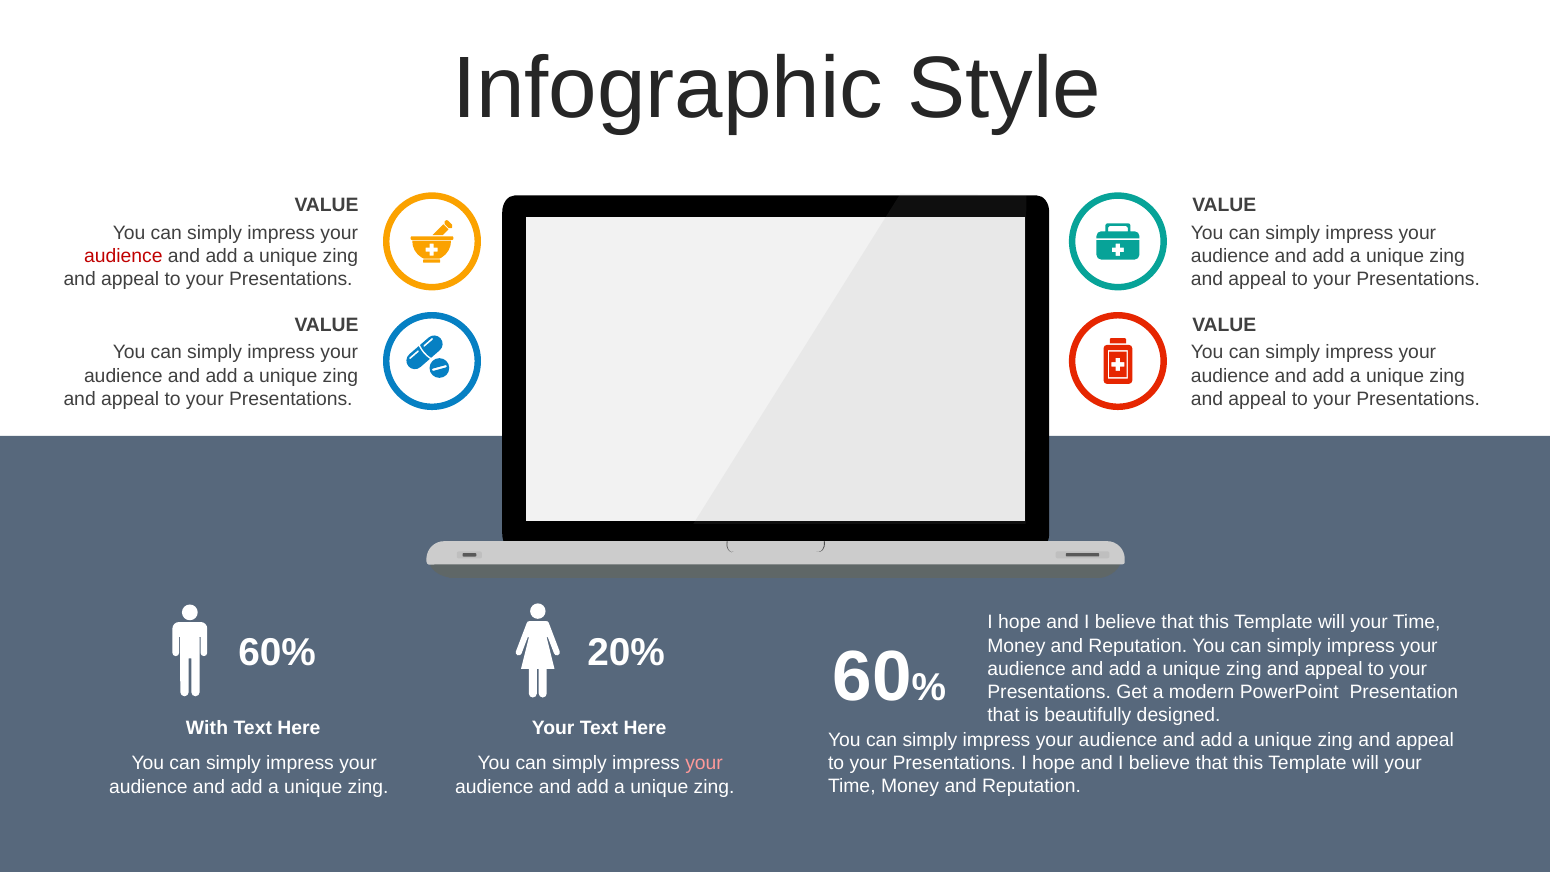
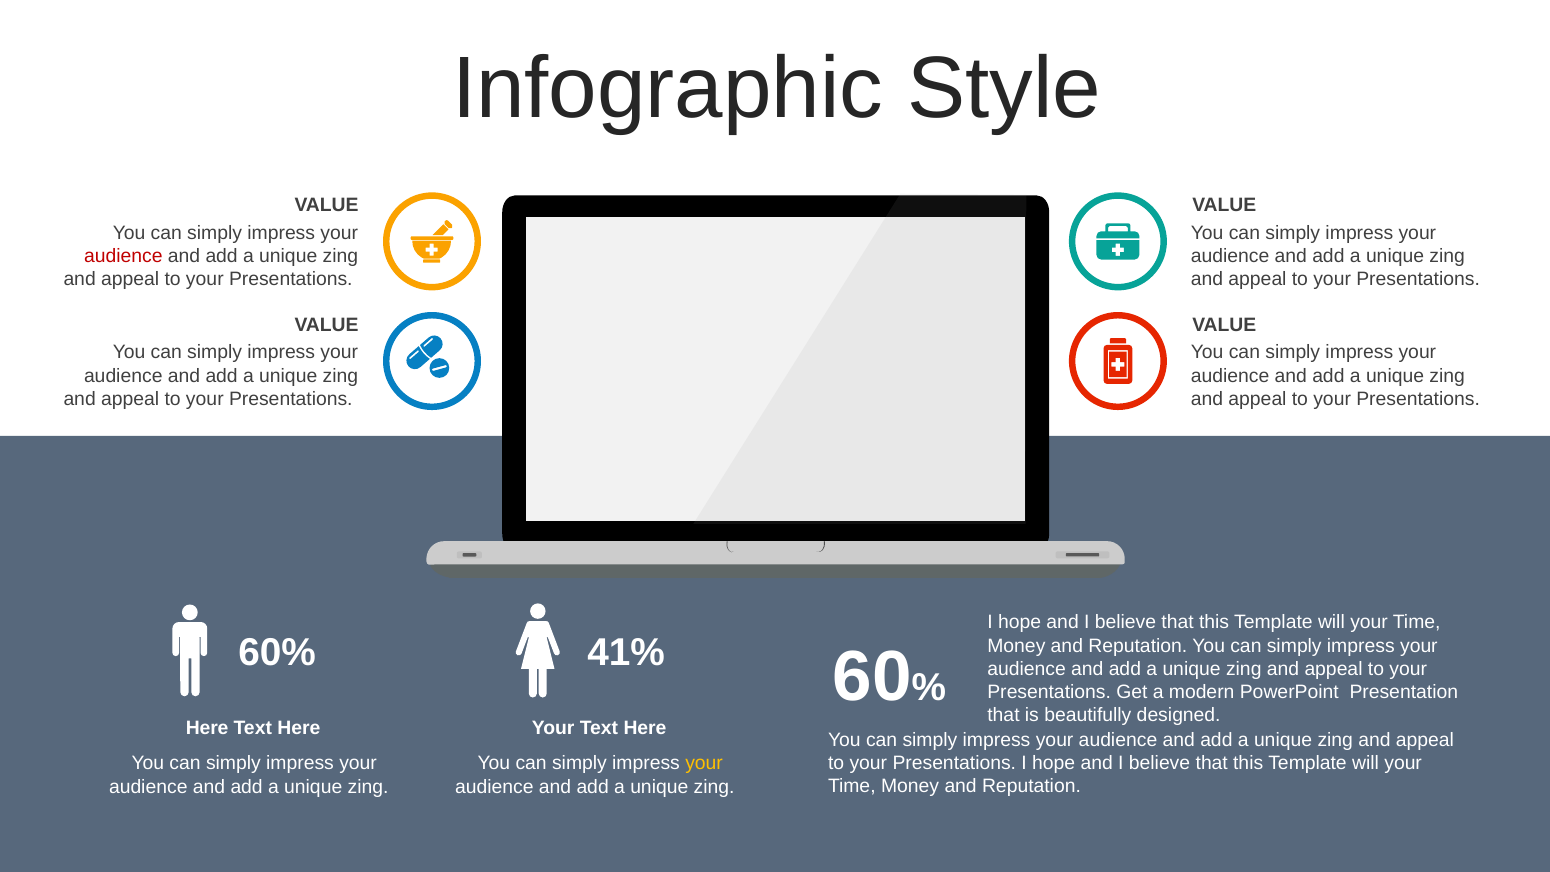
20%: 20% -> 41% (626, 653)
With: With -> Here (207, 728)
your colour: pink -> yellow (704, 763)
